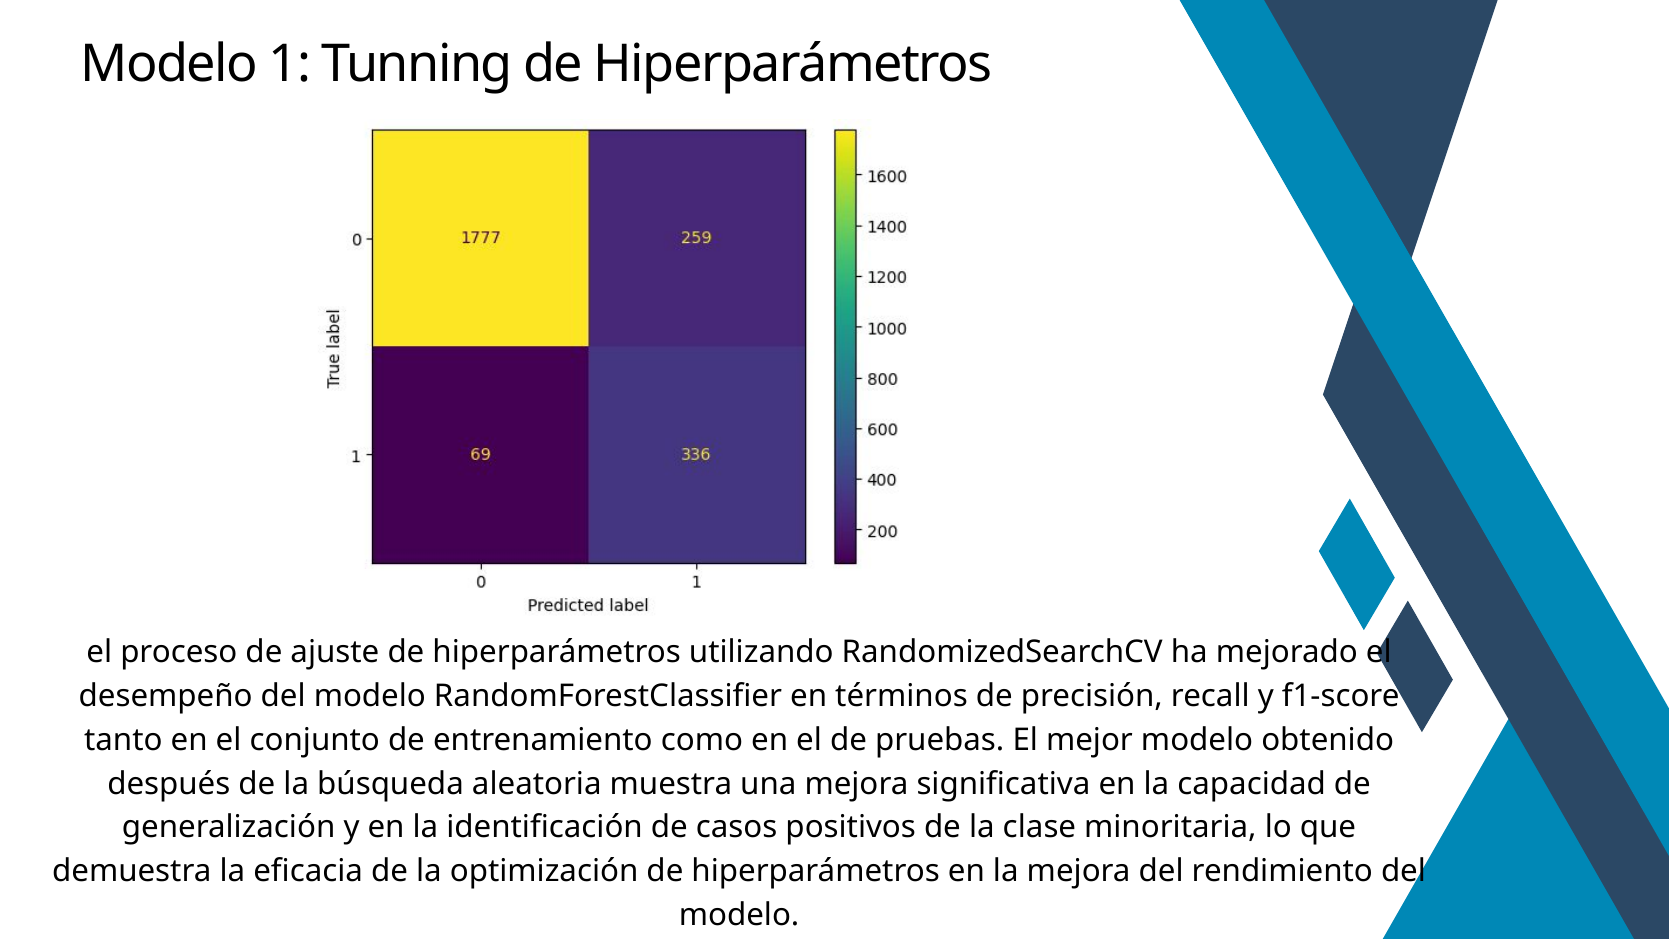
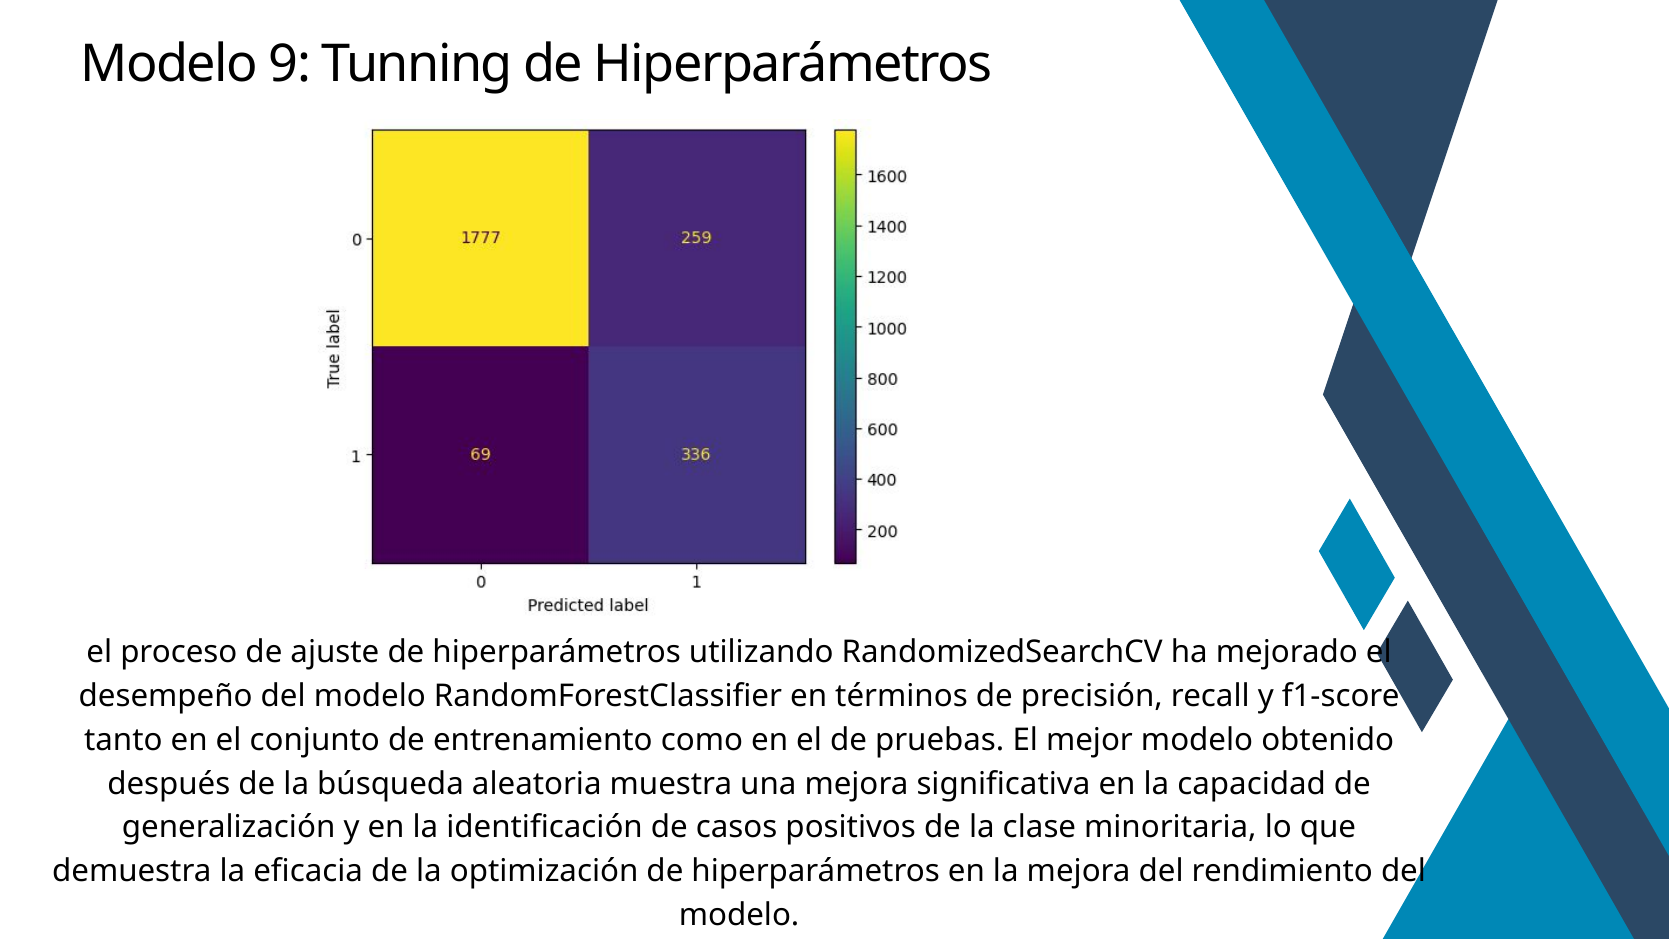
1: 1 -> 9 (290, 64)
